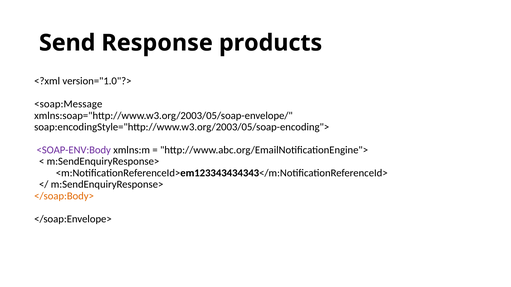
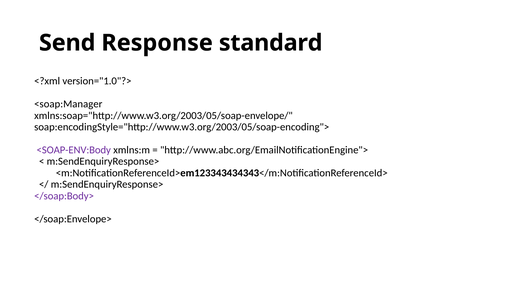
products: products -> standard (271, 43)
<soap:Message: <soap:Message -> <soap:Manager (68, 104)
</soap:Body> colour: orange -> purple (64, 196)
